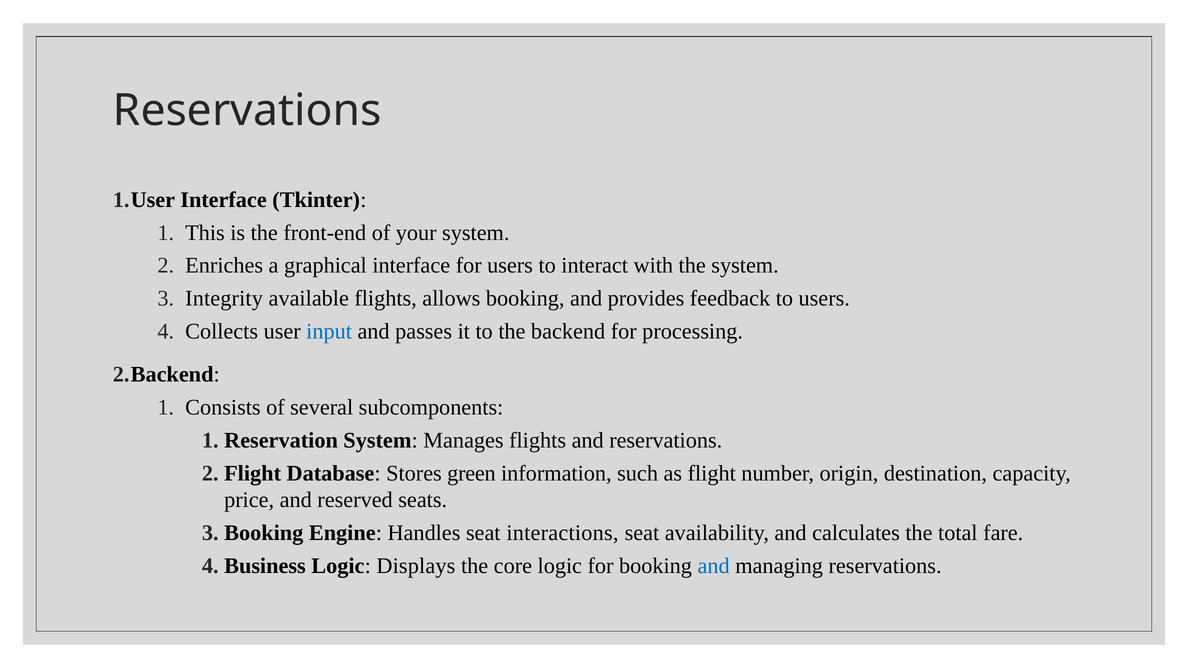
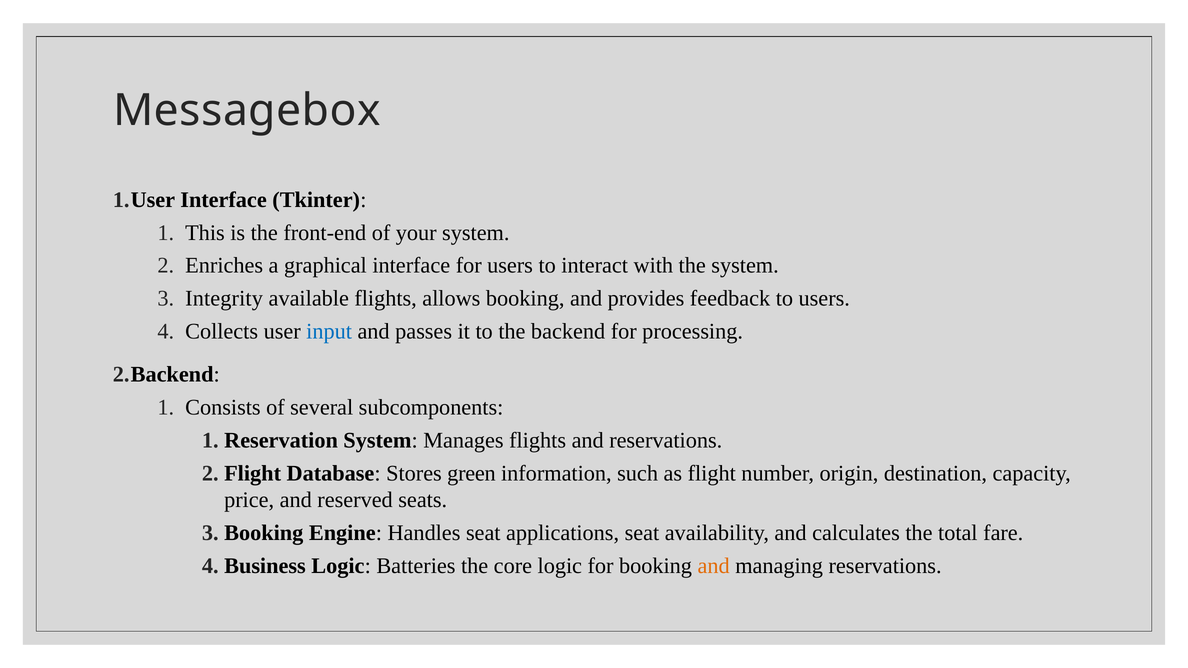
Reservations: Reservations -> Messagebox (247, 111)
interactions: interactions -> applications (563, 533)
Displays: Displays -> Batteries (416, 566)
and colour: blue -> orange (714, 566)
